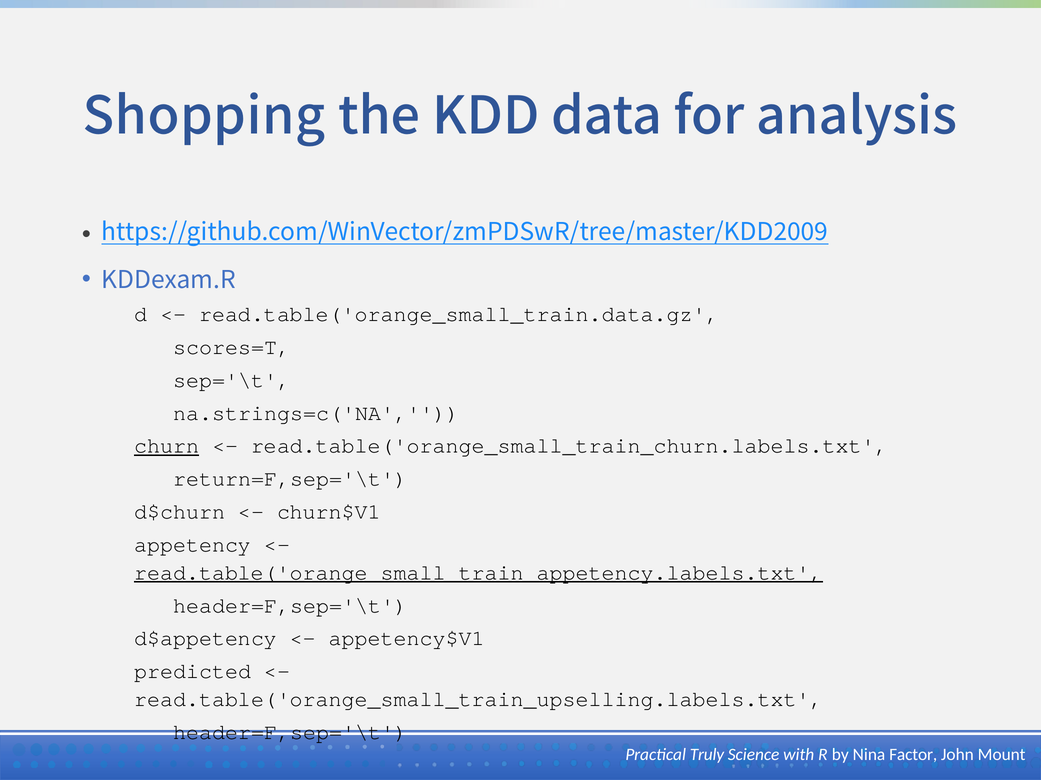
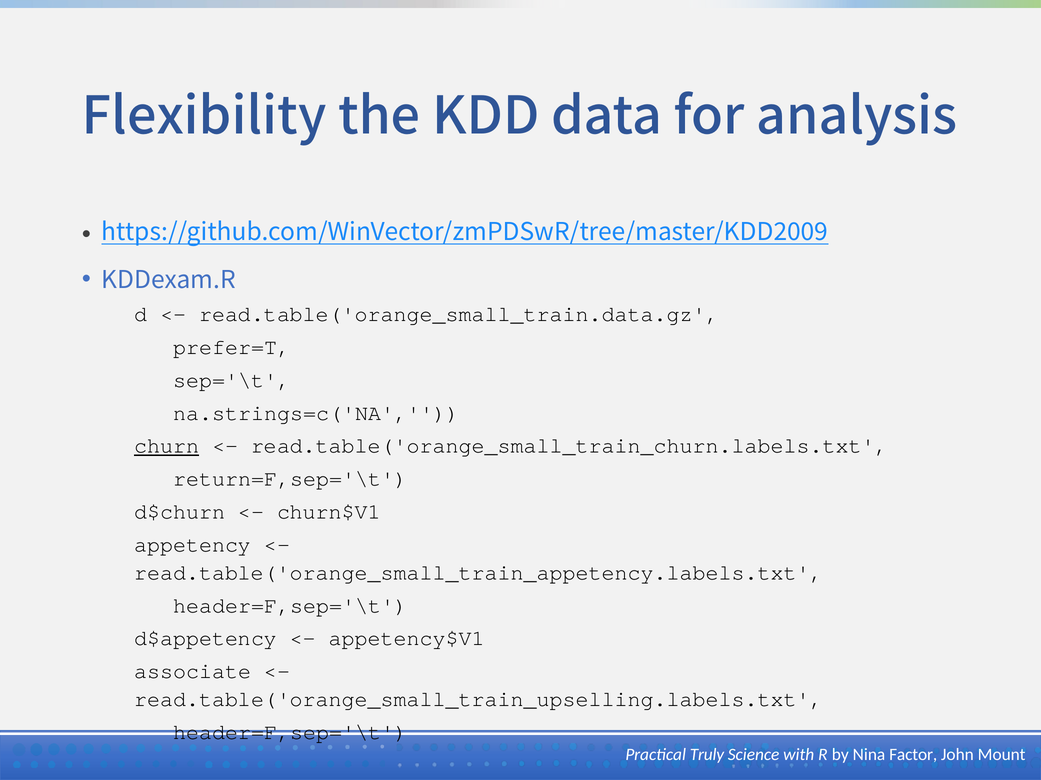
Shopping: Shopping -> Flexibility (204, 117)
scores=T: scores=T -> prefer=T (232, 348)
read.table('orange_small_train_appetency.labels.txt underline: present -> none (478, 573)
predicted: predicted -> associate (193, 672)
